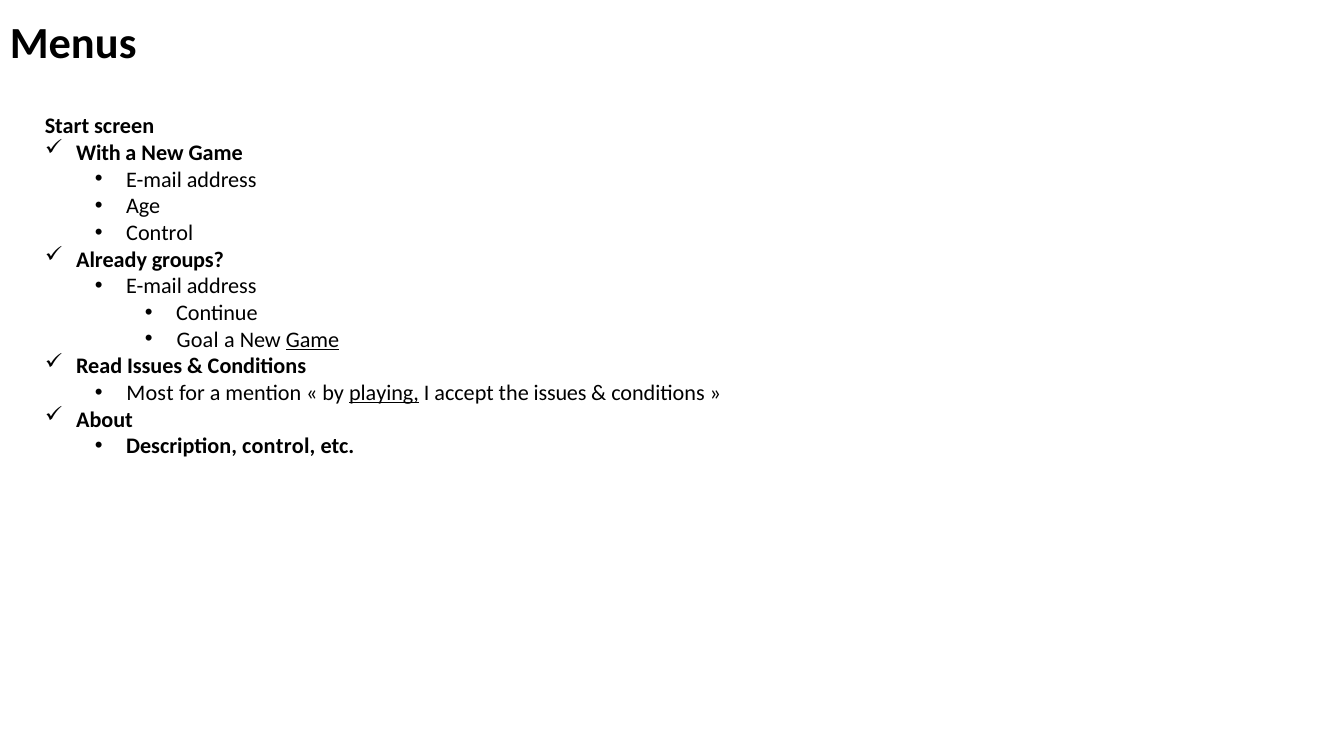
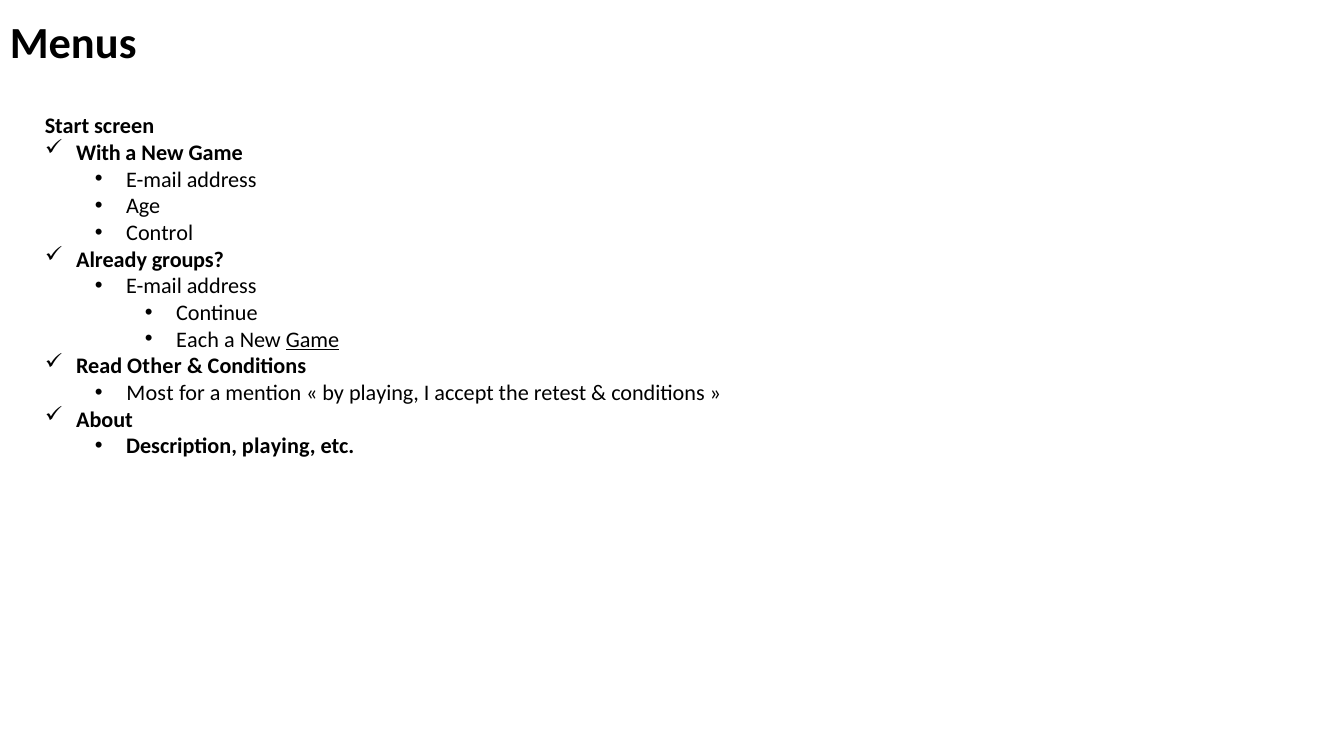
Goal: Goal -> Each (198, 340)
Read Issues: Issues -> Other (154, 367)
playing underline: present -> none (384, 393)
the issues: issues -> retest (560, 393)
Description control: control -> playing (279, 447)
